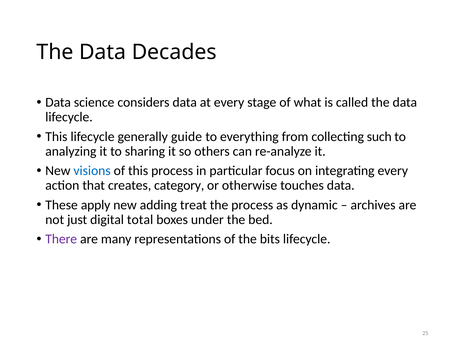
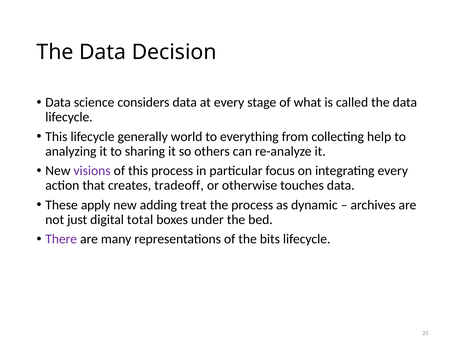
Decades: Decades -> Decision (174, 52)
guide: guide -> world (187, 137)
such: such -> help (379, 137)
visions colour: blue -> purple (92, 171)
category: category -> tradeoff (179, 185)
